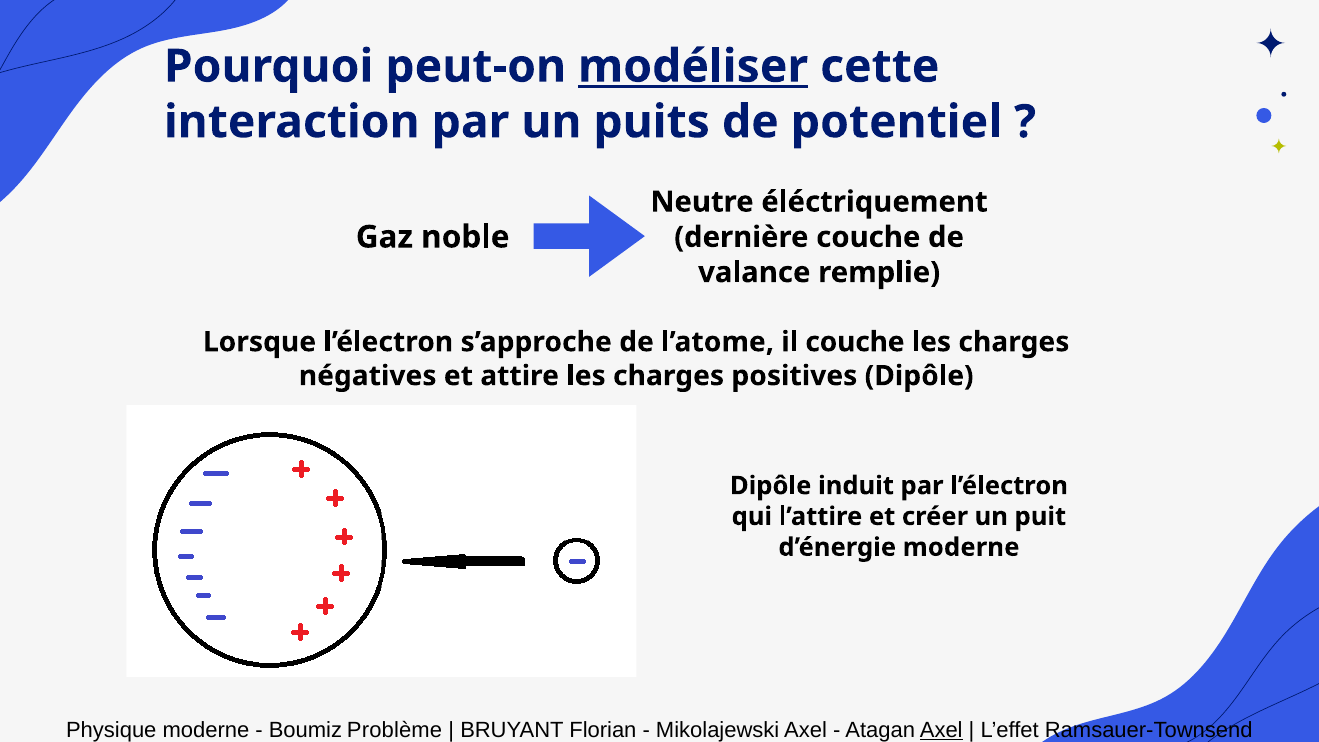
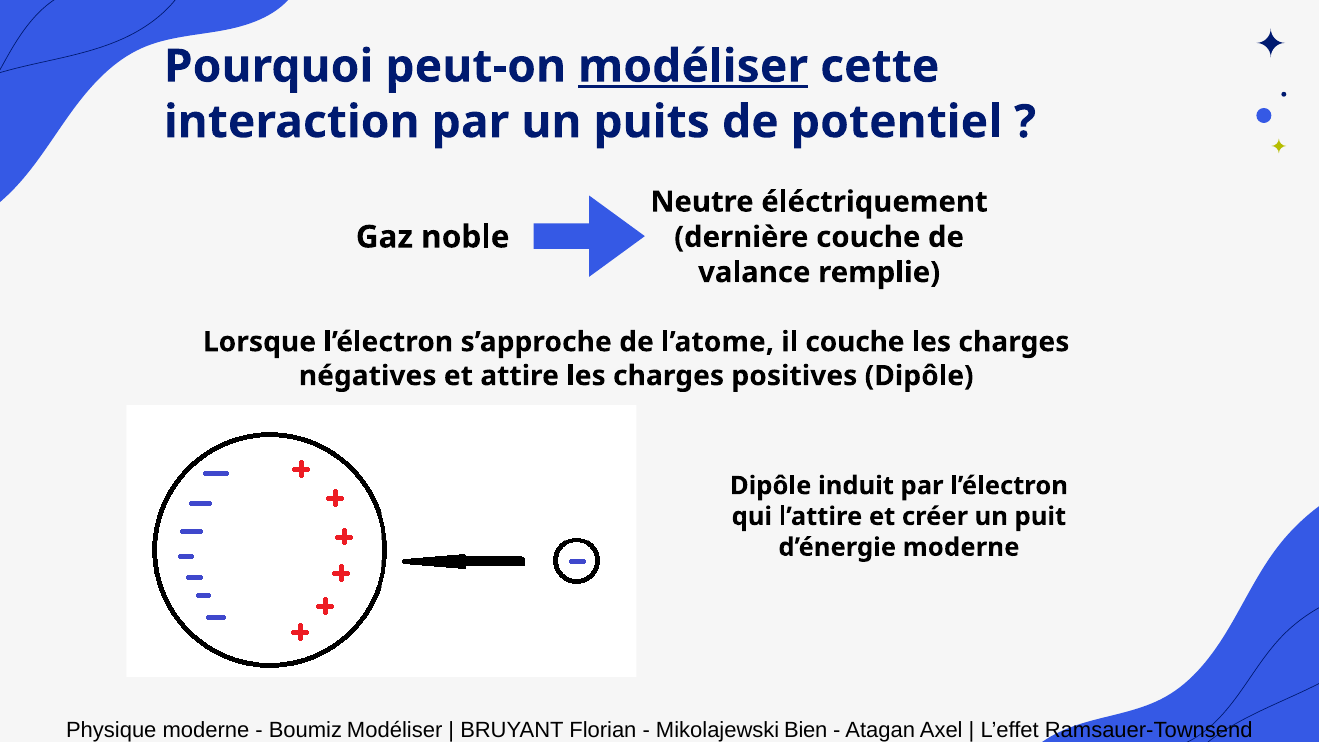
Boumiz Problème: Problème -> Modéliser (395, 730)
Mikolajewski Axel: Axel -> Bien (806, 730)
Axel underline: present -> none (941, 730)
